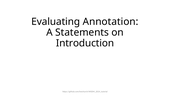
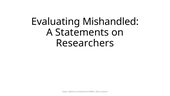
Annotation: Annotation -> Mishandled (111, 22)
Introduction: Introduction -> Researchers (85, 43)
